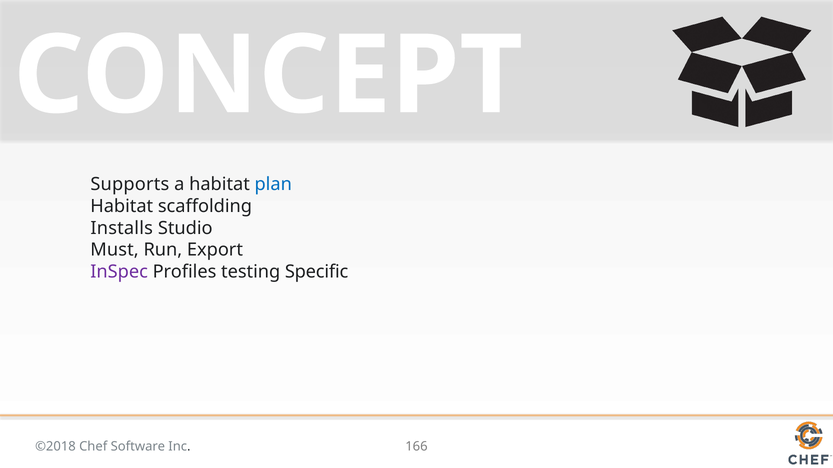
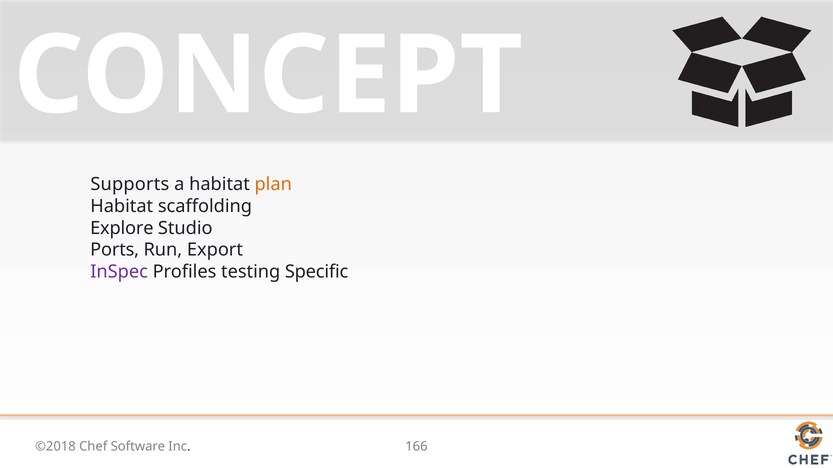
plan colour: blue -> orange (273, 185)
Installs: Installs -> Explore (122, 228)
Must: Must -> Ports (115, 250)
